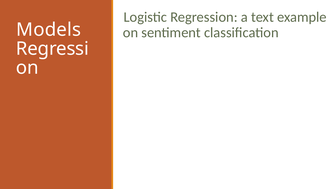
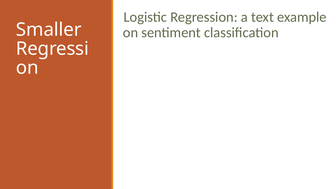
Models: Models -> Smaller (49, 30)
